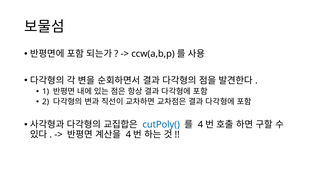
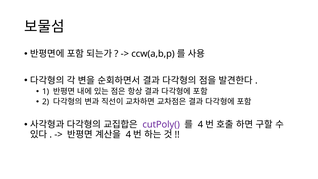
cutPoly( colour: blue -> purple (161, 124)
